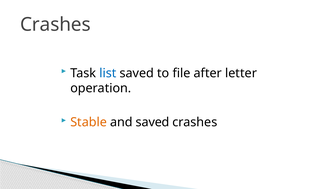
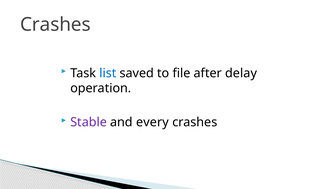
letter: letter -> delay (241, 73)
Stable colour: orange -> purple (89, 122)
and saved: saved -> every (152, 122)
